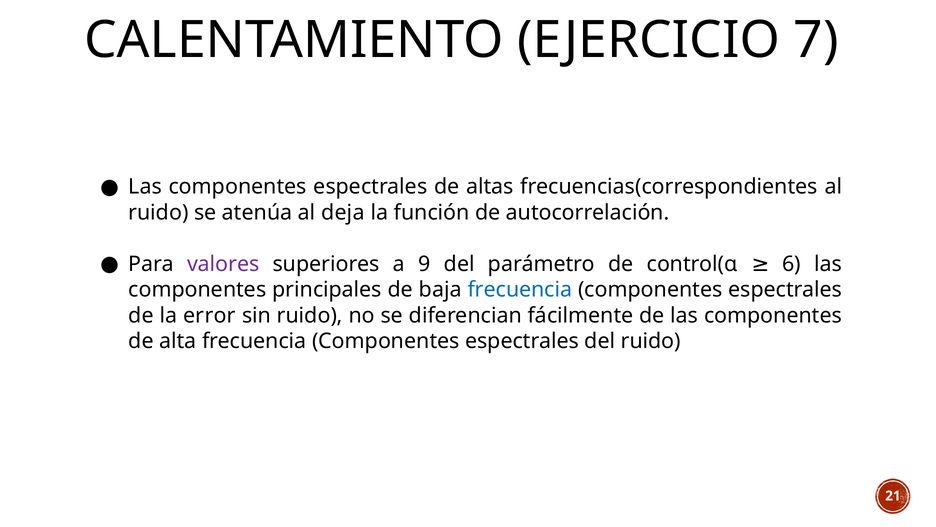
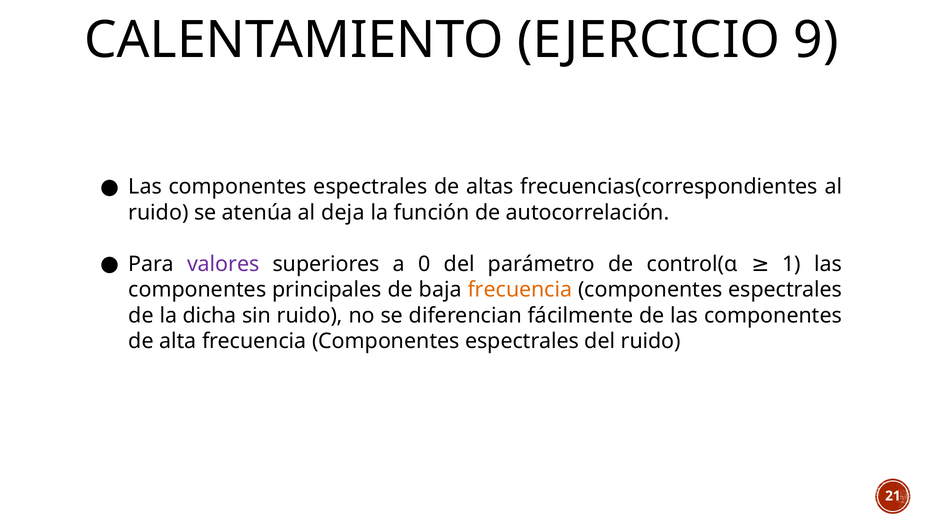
7: 7 -> 9 (816, 40)
9: 9 -> 0 (424, 264)
6: 6 -> 1 (792, 264)
frecuencia colour: blue -> orange (520, 289)
error: error -> dicha (210, 315)
